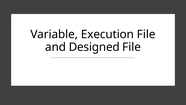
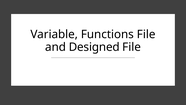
Execution: Execution -> Functions (107, 34)
